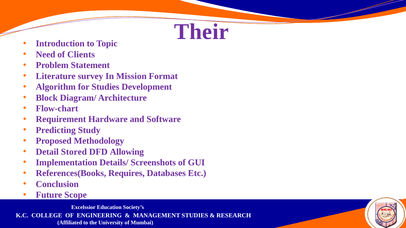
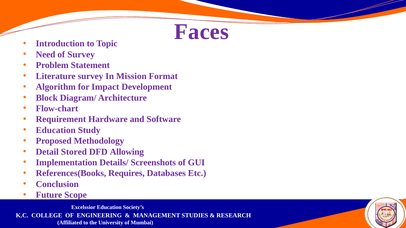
Their: Their -> Faces (202, 32)
of Clients: Clients -> Survey (81, 55)
for Studies: Studies -> Impact (105, 87)
Predicting: Predicting -> Education (56, 130)
